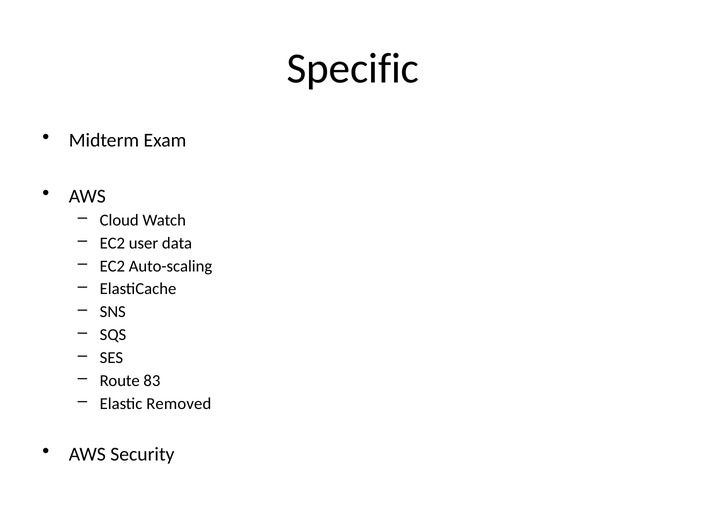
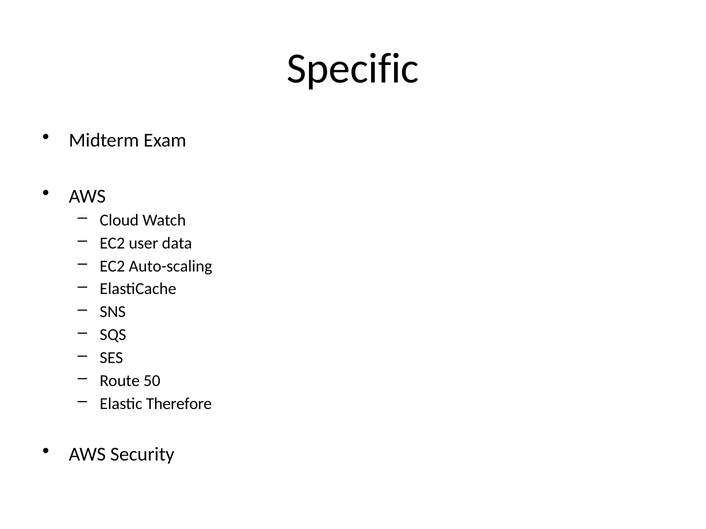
83: 83 -> 50 (152, 381)
Removed: Removed -> Therefore (179, 404)
